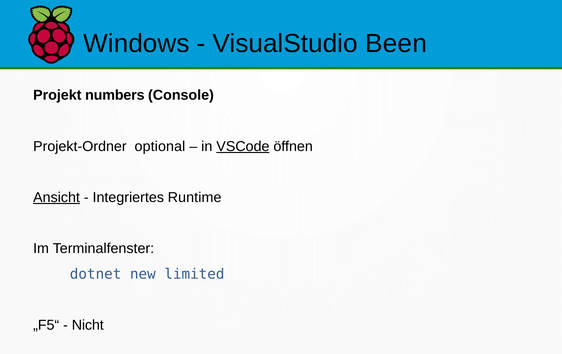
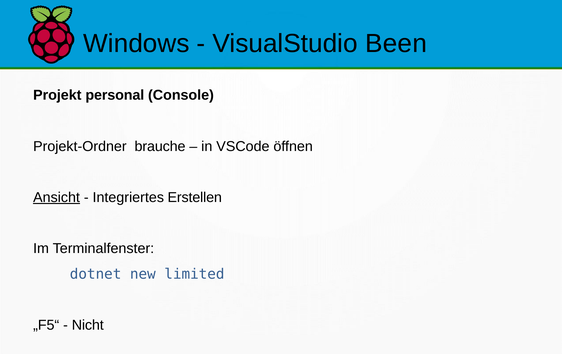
numbers: numbers -> personal (115, 95)
optional: optional -> brauche (160, 146)
VSCode underline: present -> none (243, 146)
Runtime: Runtime -> Erstellen (195, 197)
